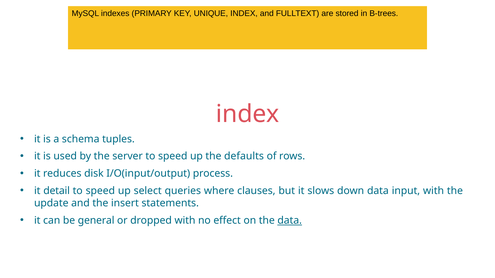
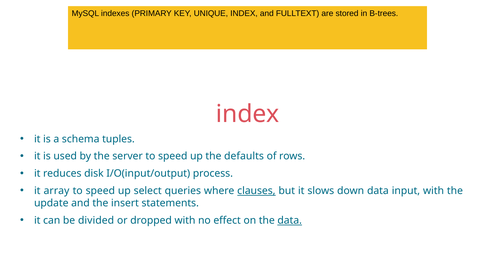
detail: detail -> array (56, 191)
clauses underline: none -> present (256, 191)
general: general -> divided (96, 221)
